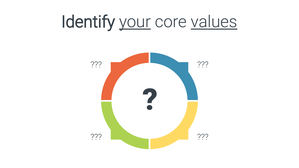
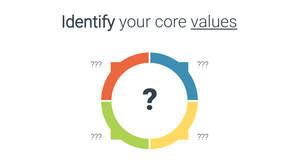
your underline: present -> none (135, 22)
